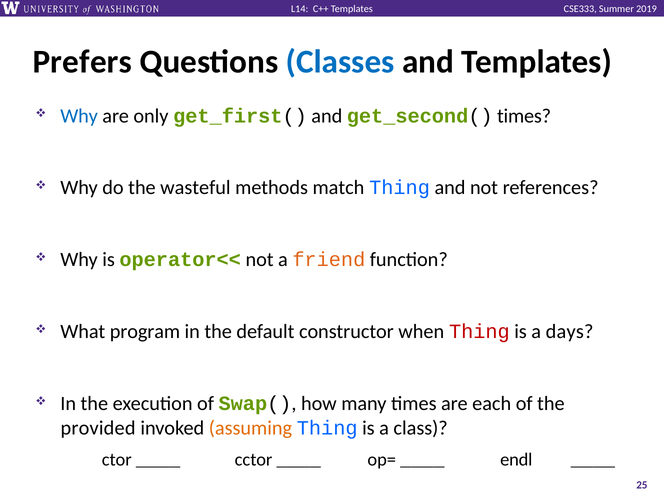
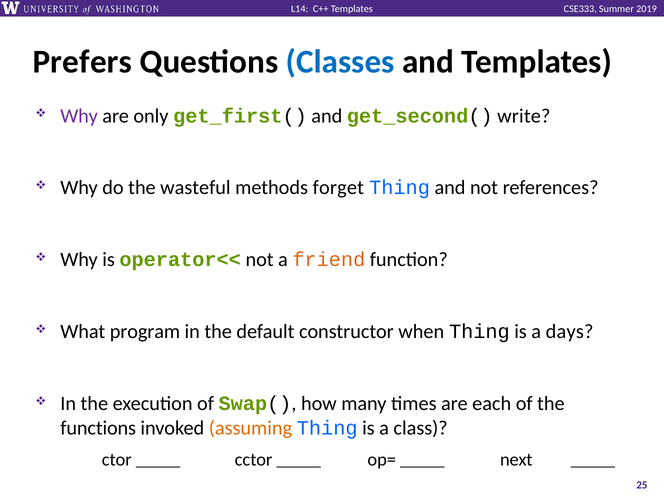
Why colour: blue -> purple (79, 116)
get_second( times: times -> write (524, 116)
match: match -> forget (338, 188)
Thing colour: red -> black (479, 332)
provided: provided -> functions (98, 428)
endl: endl -> next (516, 459)
